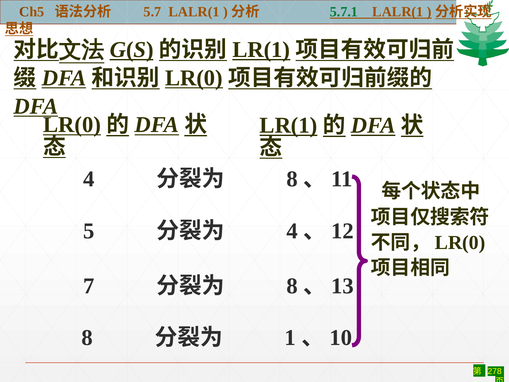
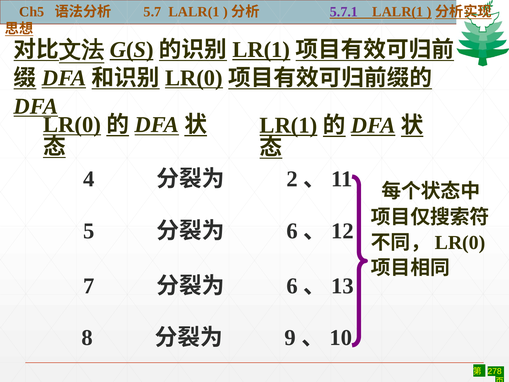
5.7.1 colour: green -> purple (344, 12)
8: 8 -> 2 (292, 179)
4: 4 -> 6 (292, 231)
8: 8 -> 6 (292, 286)
1: 1 -> 9 (290, 338)
